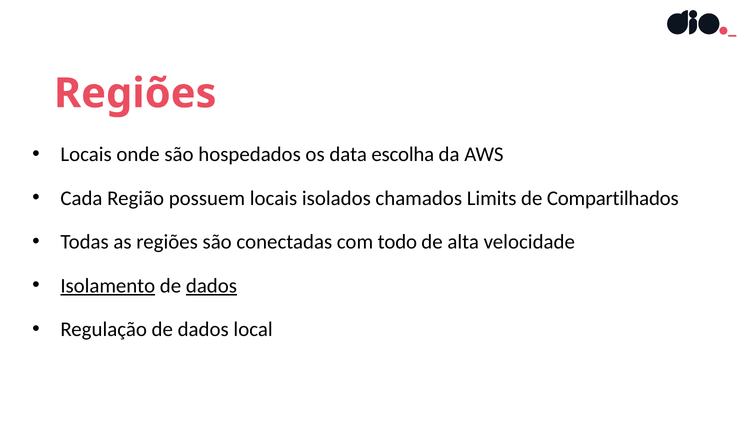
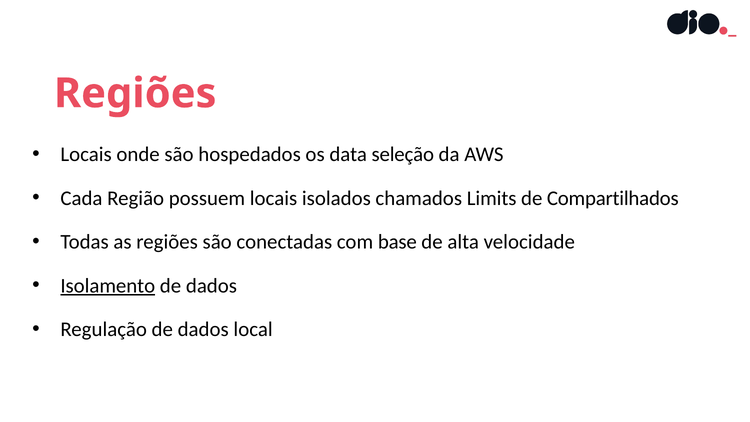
escolha: escolha -> seleção (403, 154)
todo: todo -> base (397, 242)
dados underline: present -> none (211, 286)
